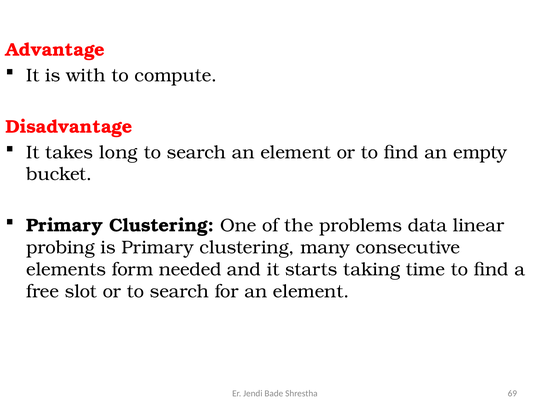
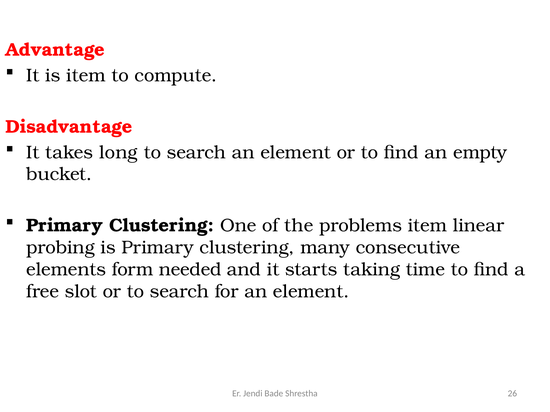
is with: with -> item (86, 76)
problems data: data -> item (427, 226)
69: 69 -> 26 (512, 394)
